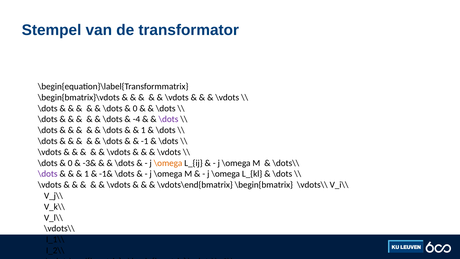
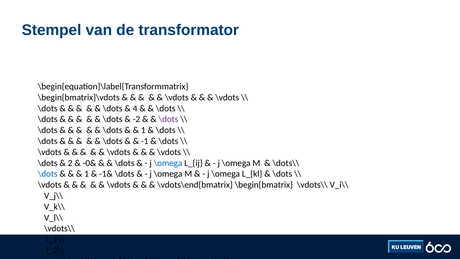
0: 0 -> 4 (135, 108)
-4: -4 -> -2 (136, 119)
0: 0 -> 2 (70, 163)
-3&: -3& -> -0& (89, 163)
\omega colour: orange -> blue (168, 163)
\dots colour: purple -> blue (48, 174)
